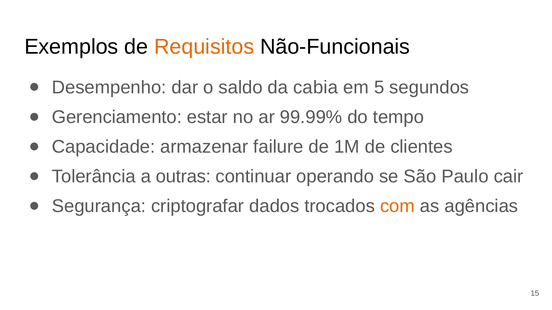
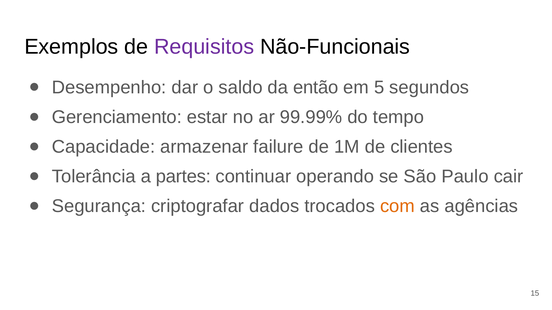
Requisitos colour: orange -> purple (204, 47)
cabia: cabia -> então (316, 87)
outras: outras -> partes (183, 177)
